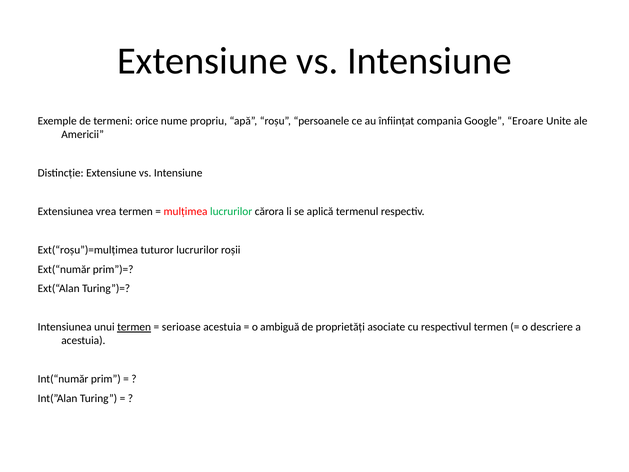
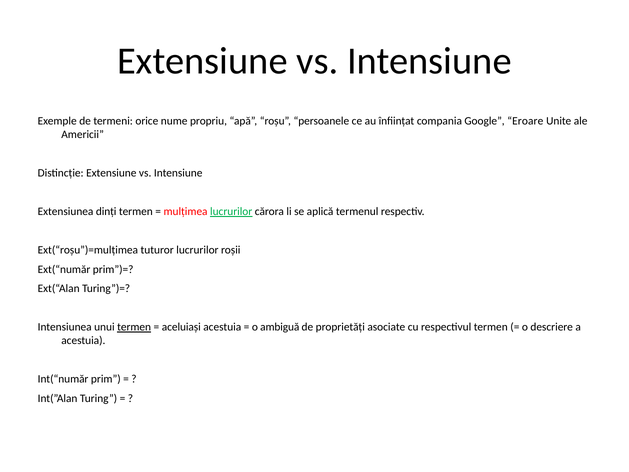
vrea: vrea -> dinți (106, 211)
lucrurilor underline: none -> present (231, 211)
serioase: serioase -> aceluiași (181, 327)
